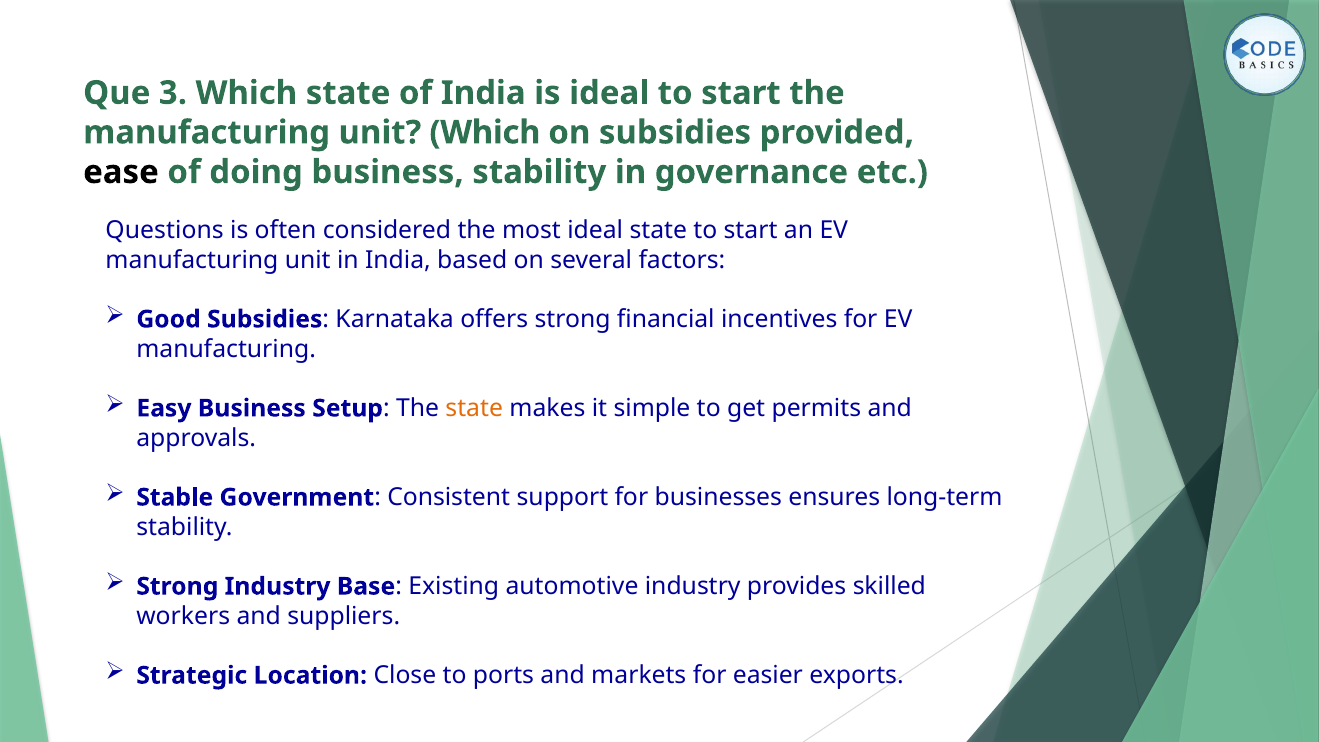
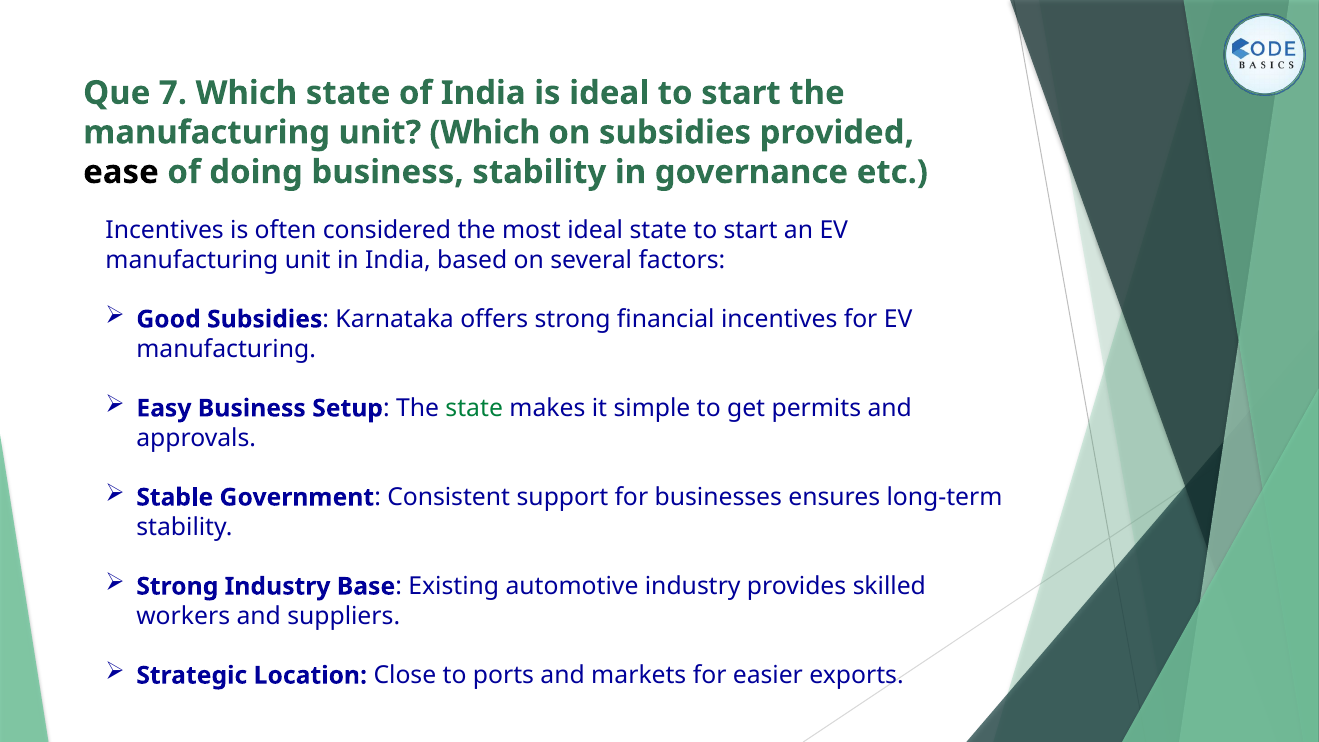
3: 3 -> 7 (173, 93)
Questions: Questions -> Incentives (165, 230)
state colour: orange -> green (474, 408)
